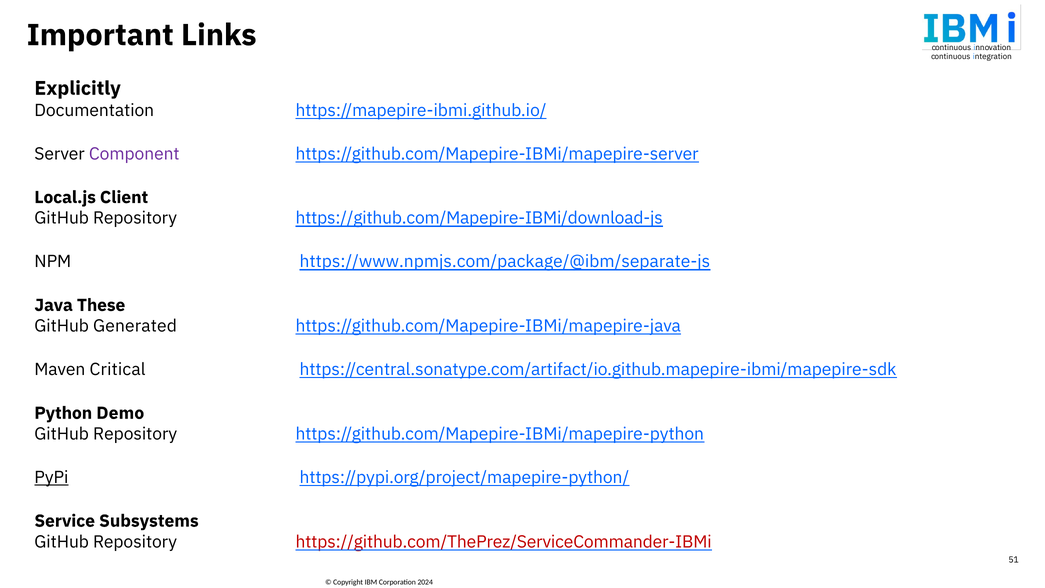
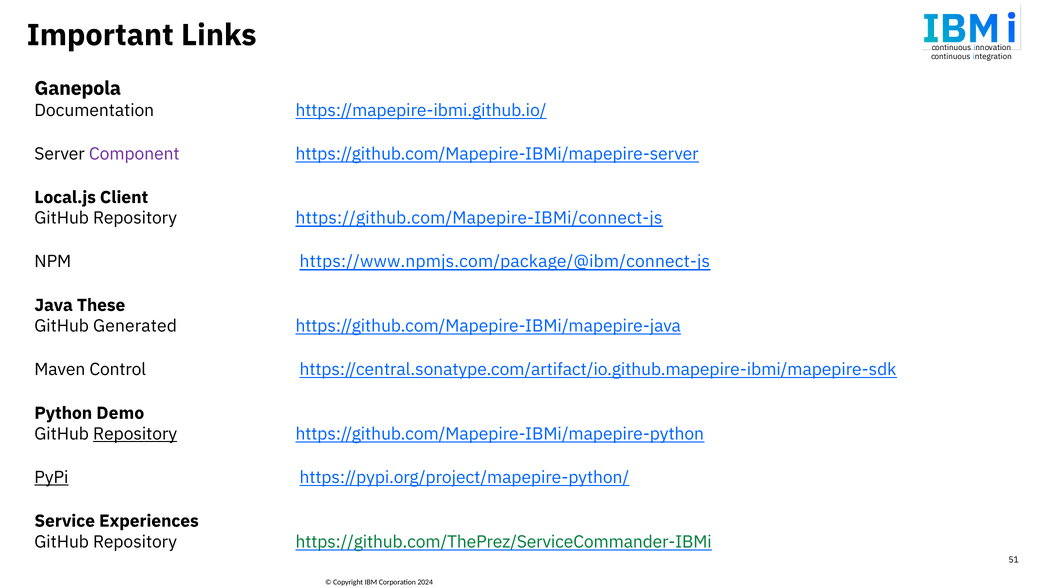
Explicitly: Explicitly -> Ganepola (78, 88)
https://github.com/Mapepire-IBMi/download-js: https://github.com/Mapepire-IBMi/download-js -> https://github.com/Mapepire-IBMi/connect-js (479, 218)
https://www.npmjs.com/package/@ibm/separate-js: https://www.npmjs.com/package/@ibm/separate-js -> https://www.npmjs.com/package/@ibm/connect-js (505, 262)
Critical: Critical -> Control (118, 369)
Repository underline: none -> present (135, 434)
Subsystems: Subsystems -> Experiences (149, 521)
https://github.com/ThePrez/ServiceCommander-IBMi colour: red -> green (504, 542)
